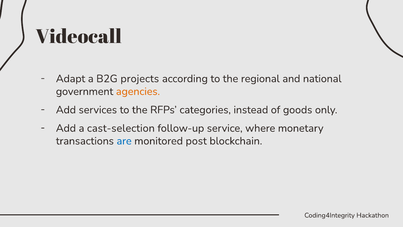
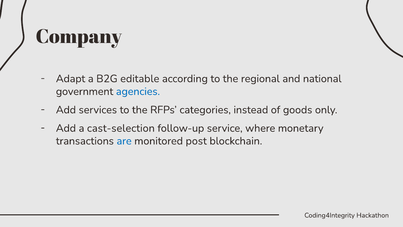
Videocall: Videocall -> Company (79, 37)
projects: projects -> editable (140, 79)
agencies colour: orange -> blue (138, 91)
